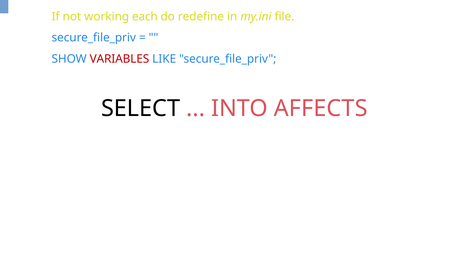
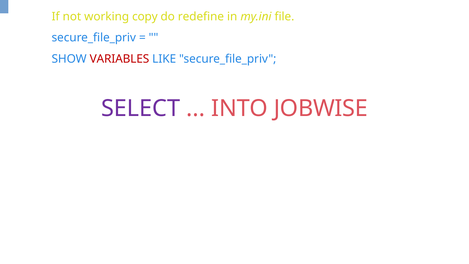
each: each -> copy (145, 17)
SELECT colour: black -> purple (141, 108)
AFFECTS: AFFECTS -> JOBWISE (321, 108)
